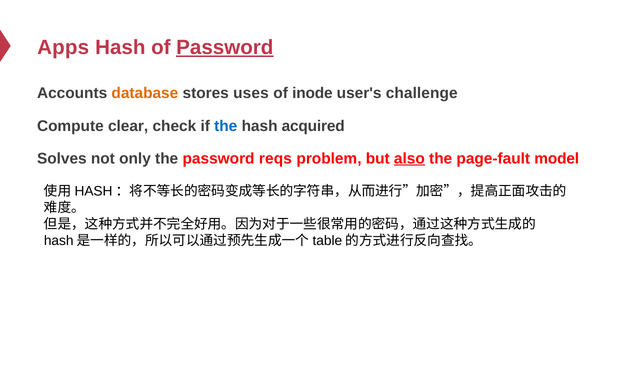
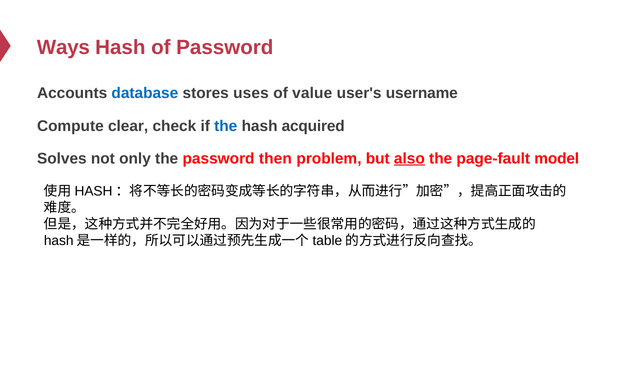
Apps: Apps -> Ways (63, 47)
Password underline: present -> none (225, 47)
database colour: orange -> blue (145, 93)
inode: inode -> value (312, 93)
challenge: challenge -> username (422, 93)
reqs: reqs -> then (275, 158)
